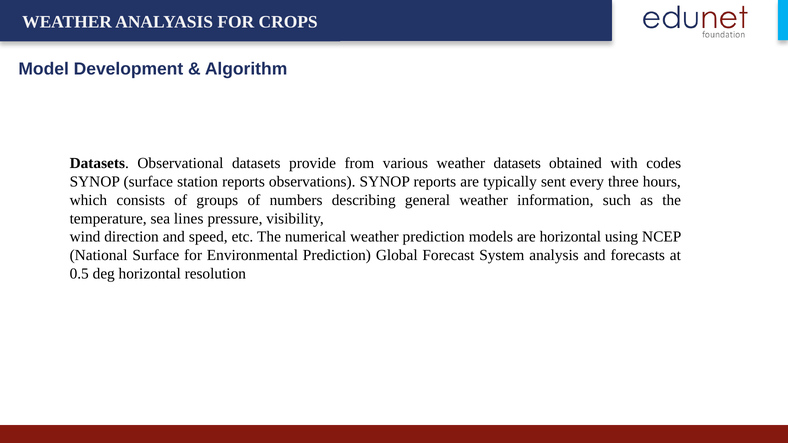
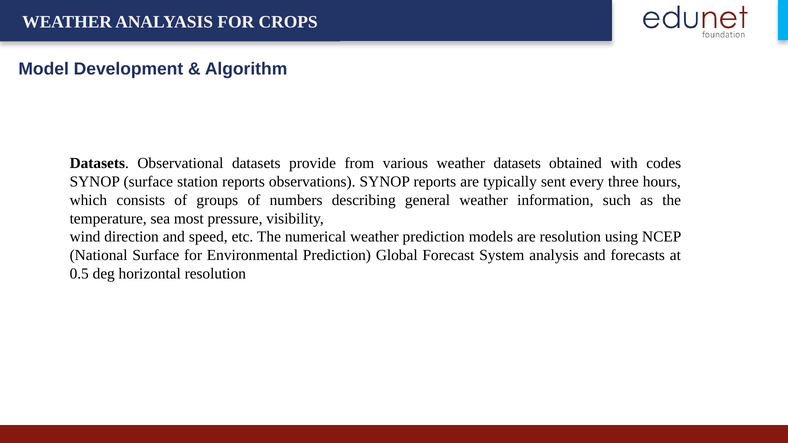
lines: lines -> most (189, 219)
are horizontal: horizontal -> resolution (570, 237)
